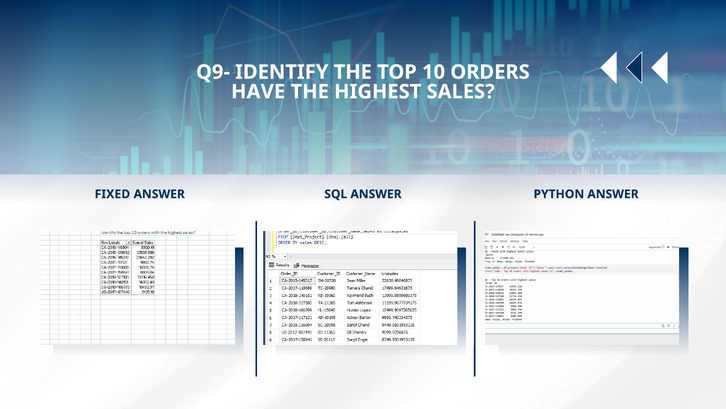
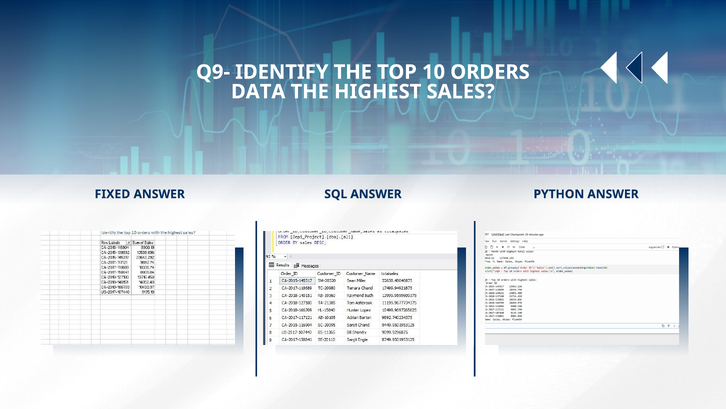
HAVE: HAVE -> DATA (258, 92)
